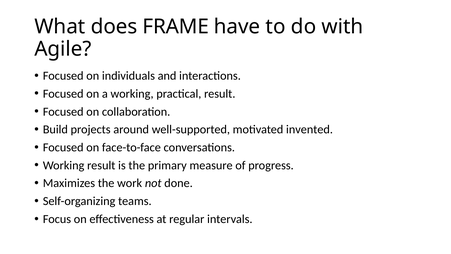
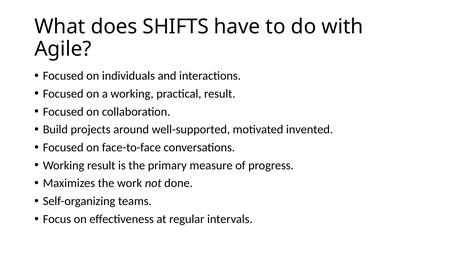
FRAME: FRAME -> SHIFTS (176, 27)
